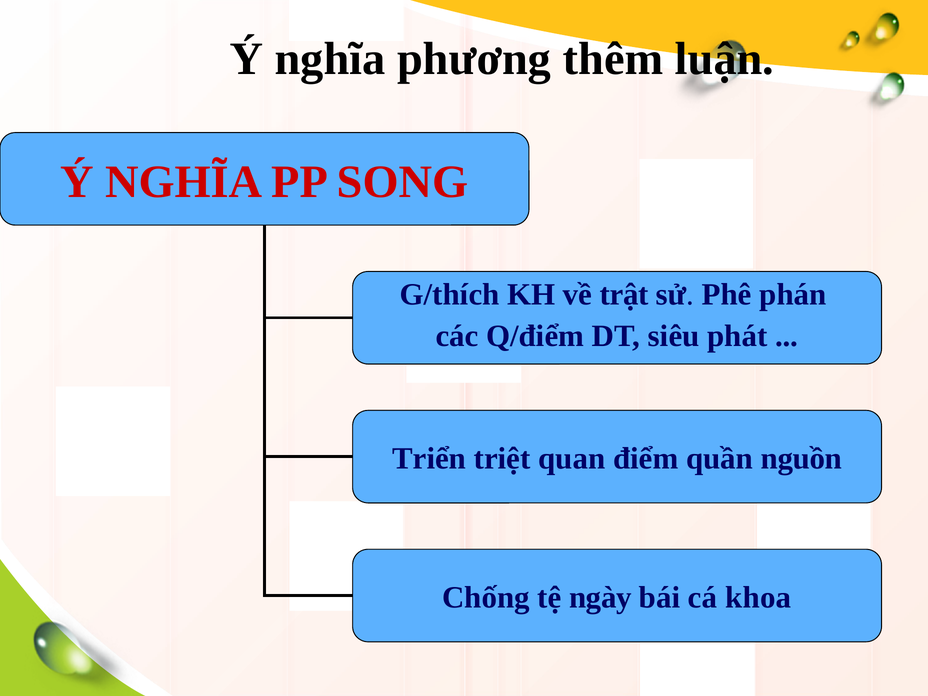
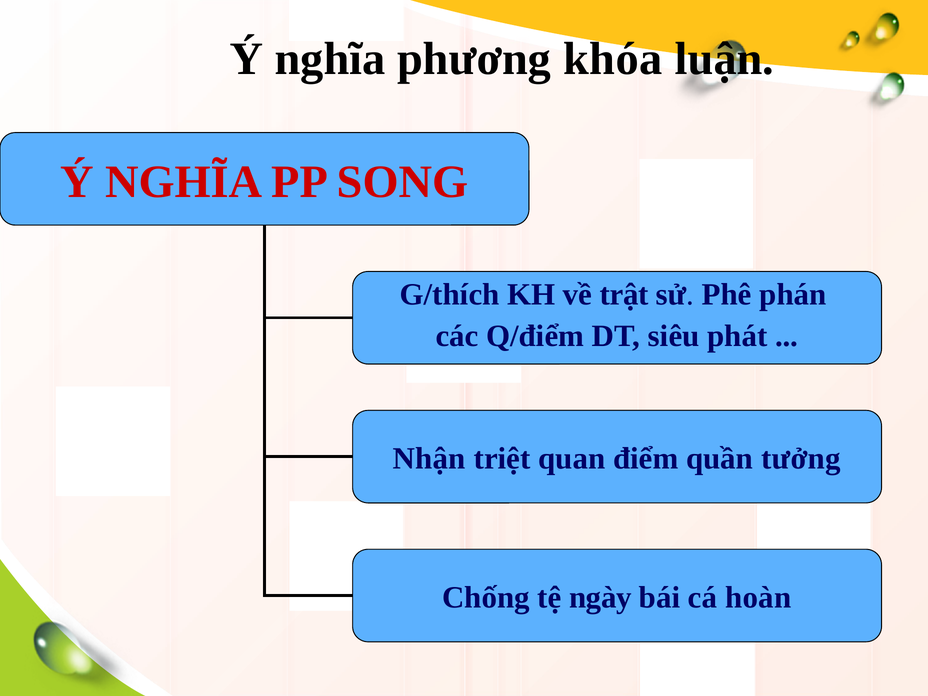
thêm: thêm -> khóa (613, 59)
Triển: Triển -> Nhận (429, 459)
nguồn: nguồn -> tưởng (801, 459)
khoa: khoa -> hoàn (758, 598)
